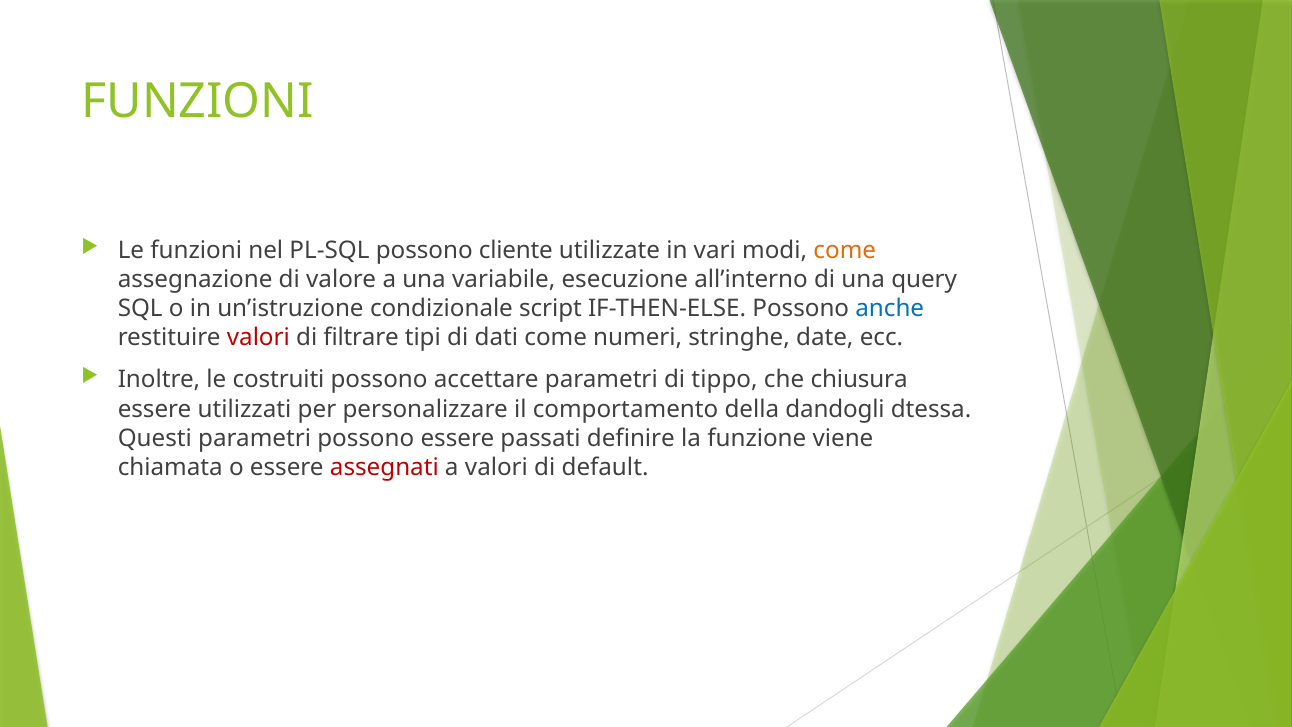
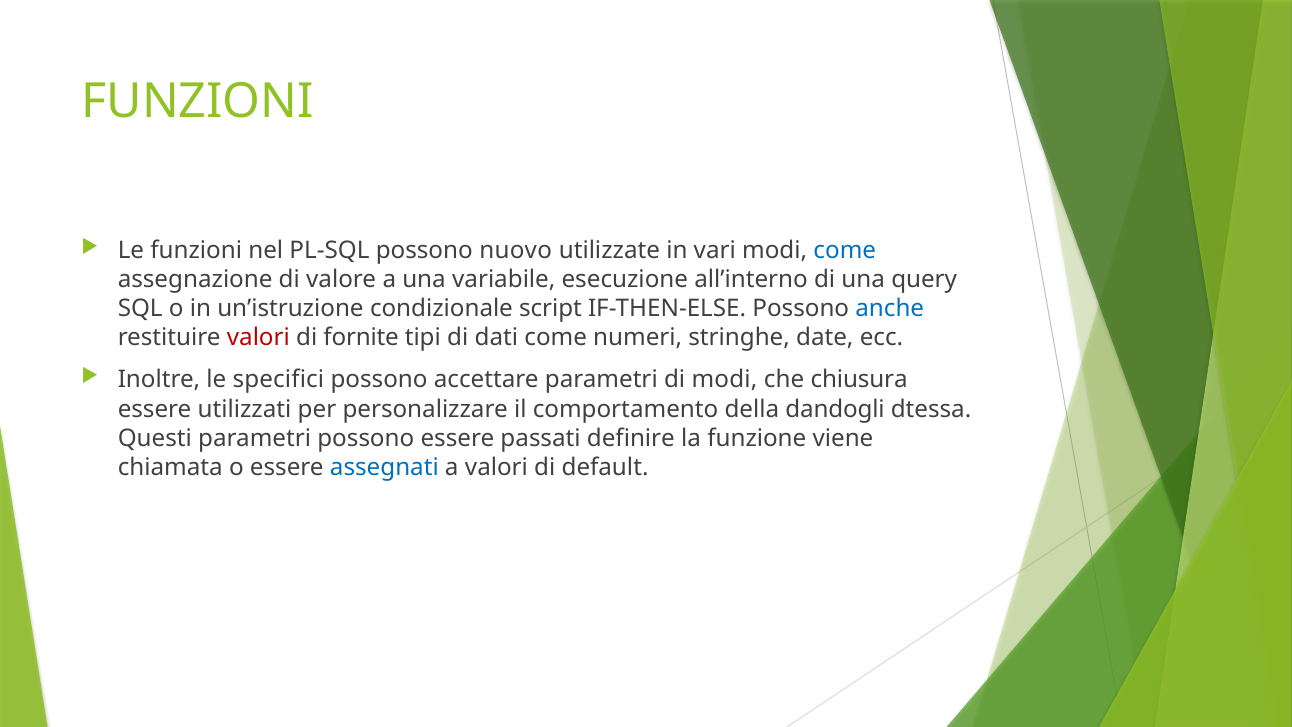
cliente: cliente -> nuovo (516, 250)
come colour: orange -> blue (845, 250)
filtrare: filtrare -> fornite (361, 337)
costruiti: costruiti -> specifici (278, 380)
di tippo: tippo -> modi (724, 380)
assegnati colour: red -> blue (384, 467)
